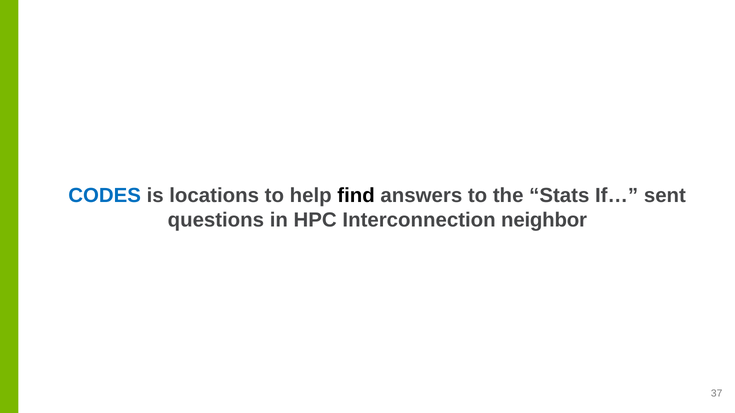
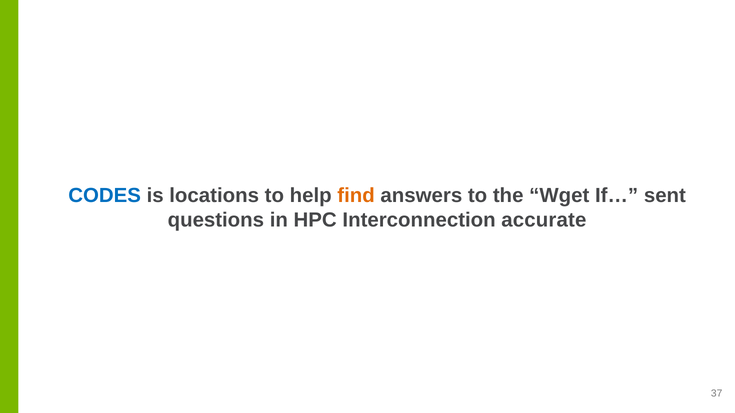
find colour: black -> orange (356, 196)
Stats: Stats -> Wget (559, 196)
neighbor: neighbor -> accurate (544, 220)
